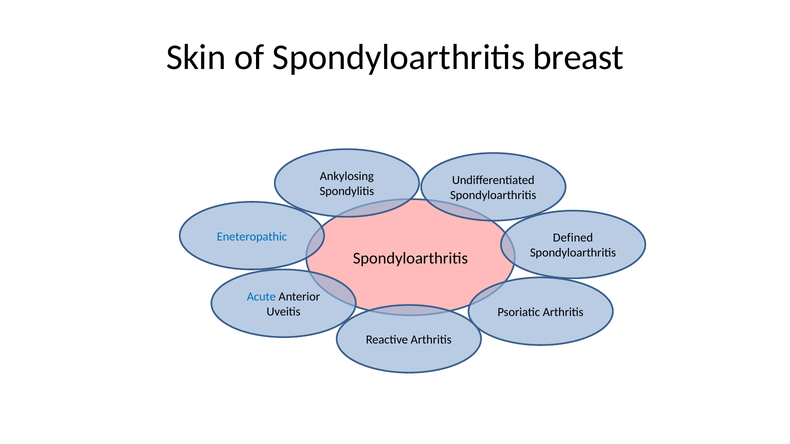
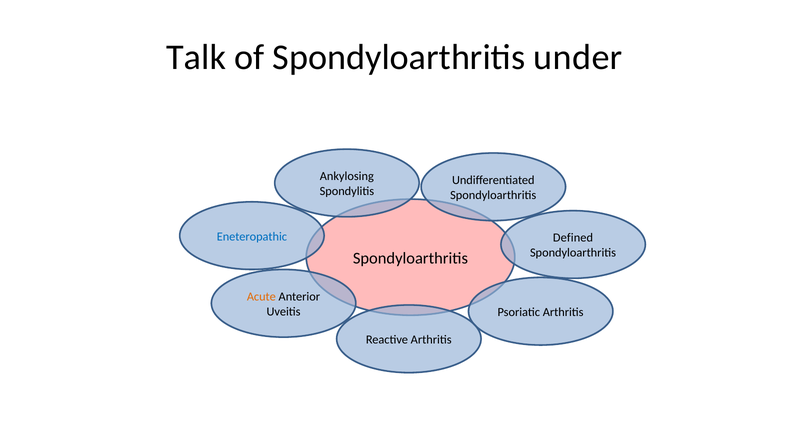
Skin: Skin -> Talk (196, 57)
breast: breast -> under (578, 57)
Acute colour: blue -> orange (261, 297)
